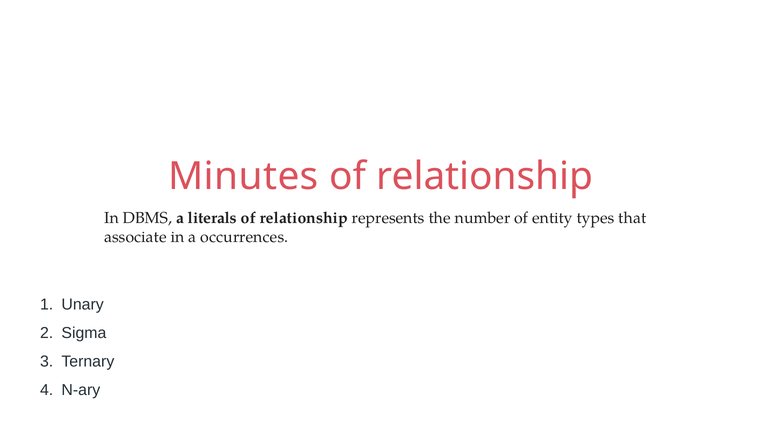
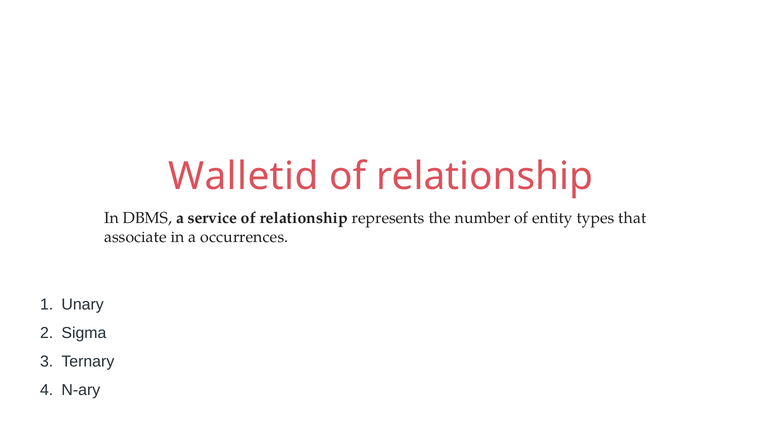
Minutes: Minutes -> Walletid (243, 176)
literals: literals -> service (212, 218)
